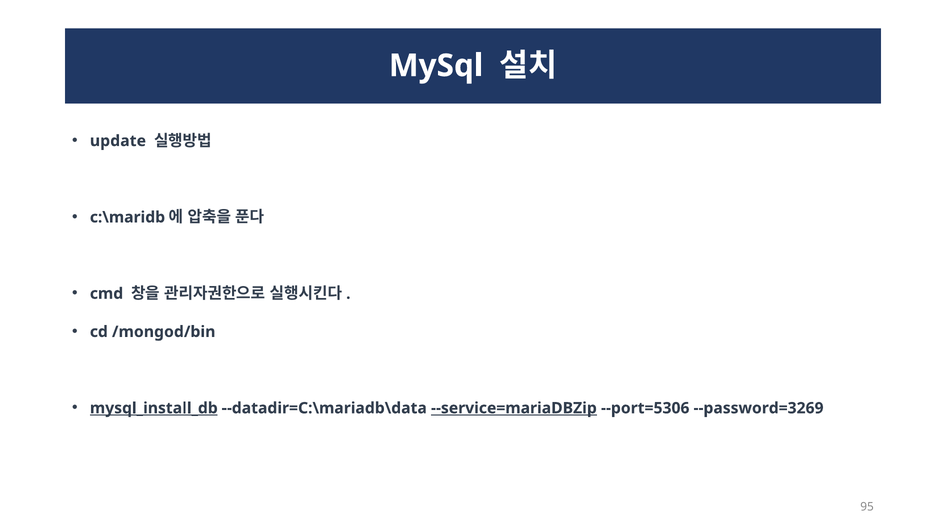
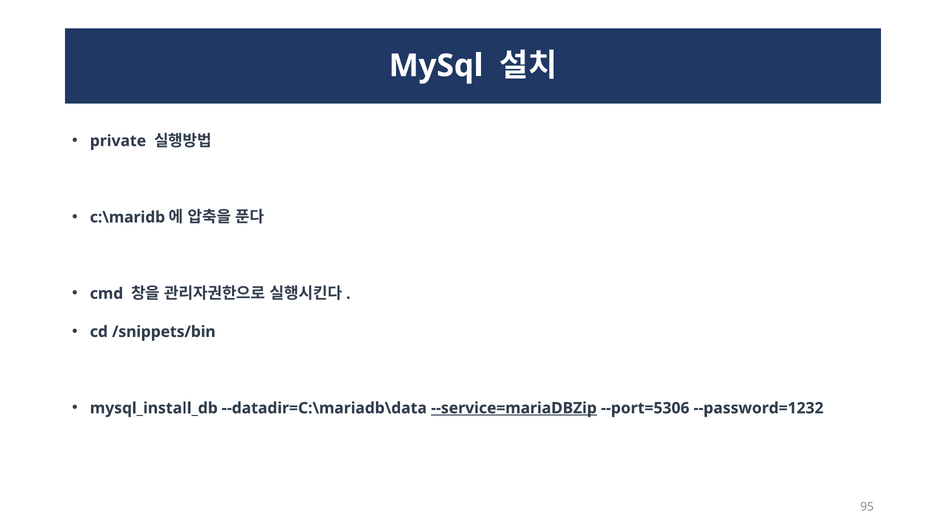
update: update -> private (118, 141)
/mongod/bin: /mongod/bin -> /snippets/bin (164, 332)
mysql_install_db underline: present -> none (154, 408)
--password=3269: --password=3269 -> --password=1232 (759, 408)
